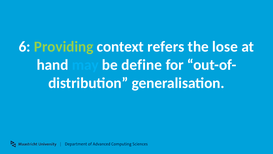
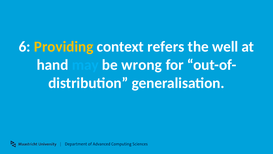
Providing colour: light green -> yellow (64, 47)
lose: lose -> well (225, 47)
define: define -> wrong (142, 65)
